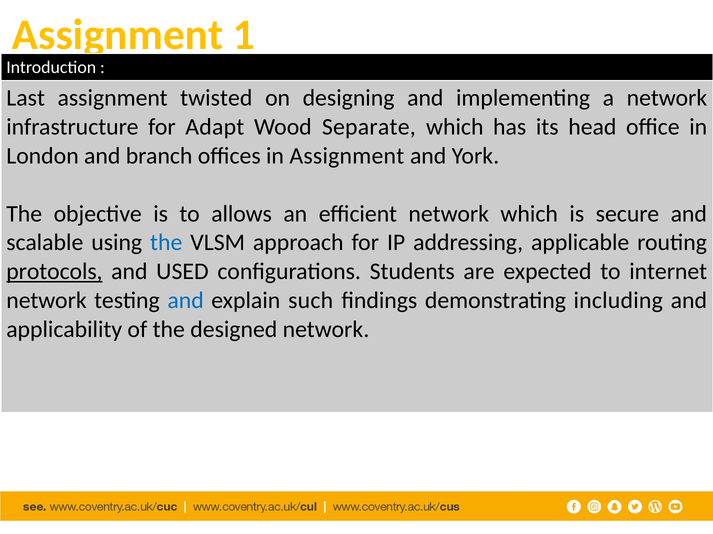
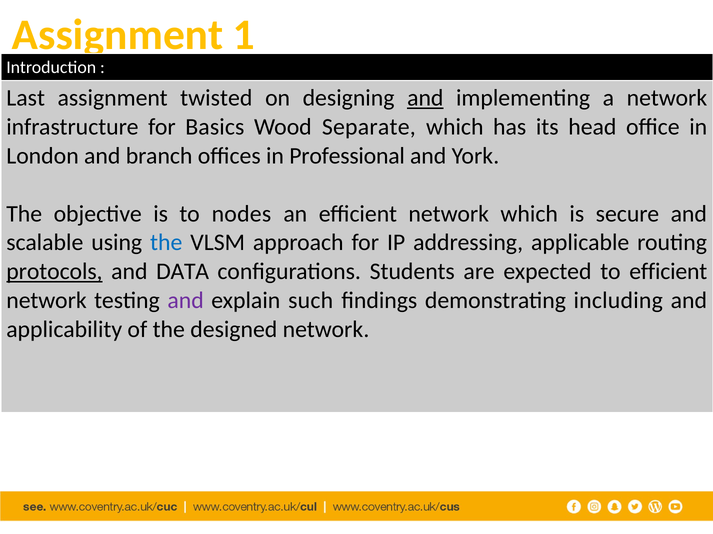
and underline: none -> present (425, 98)
Adapt: Adapt -> Basics (215, 127)
in Assignment: Assignment -> Professional (347, 156)
allows: allows -> nodes (241, 214)
USED: USED -> DATA (183, 272)
to internet: internet -> efficient (668, 272)
and colour: blue -> purple (186, 301)
